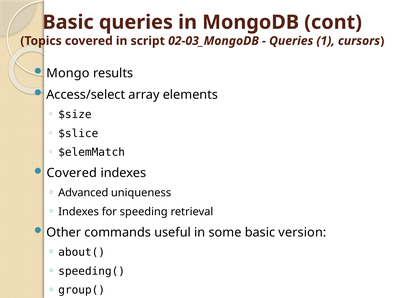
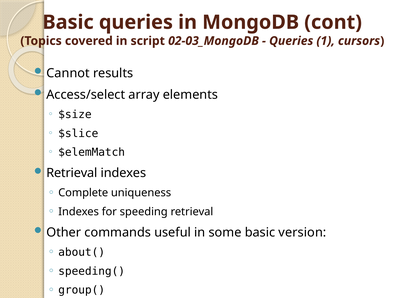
Mongo: Mongo -> Cannot (68, 73)
Covered: Covered -> Retrieval (72, 173)
Advanced: Advanced -> Complete (83, 193)
